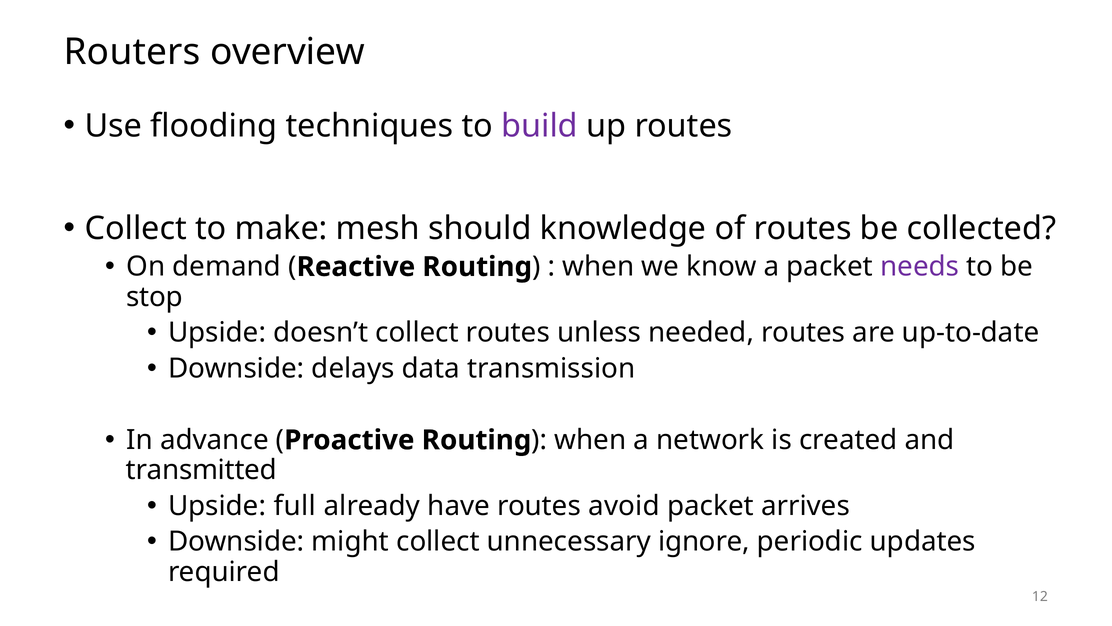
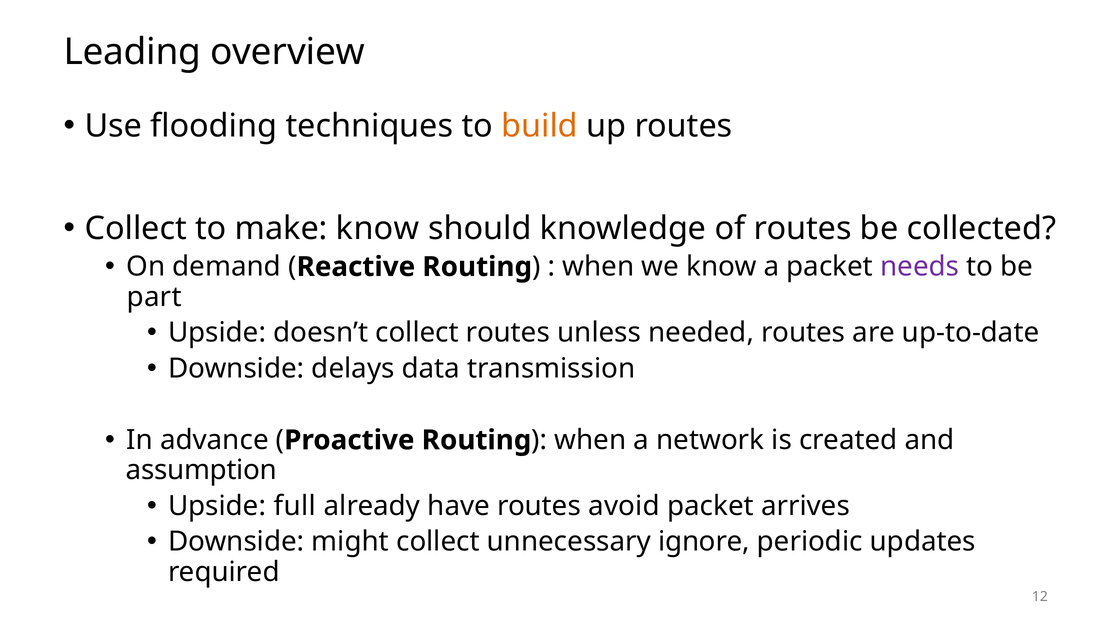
Routers: Routers -> Leading (132, 52)
build colour: purple -> orange (540, 126)
make mesh: mesh -> know (378, 228)
stop: stop -> part (154, 297)
transmitted: transmitted -> assumption (201, 470)
